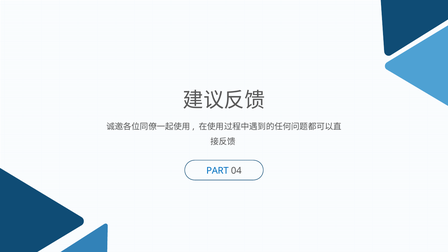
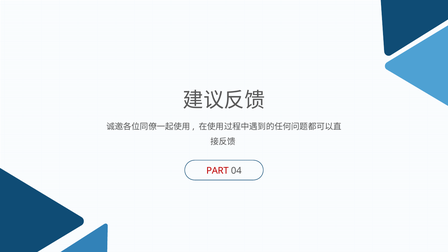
PART colour: blue -> red (217, 171)
